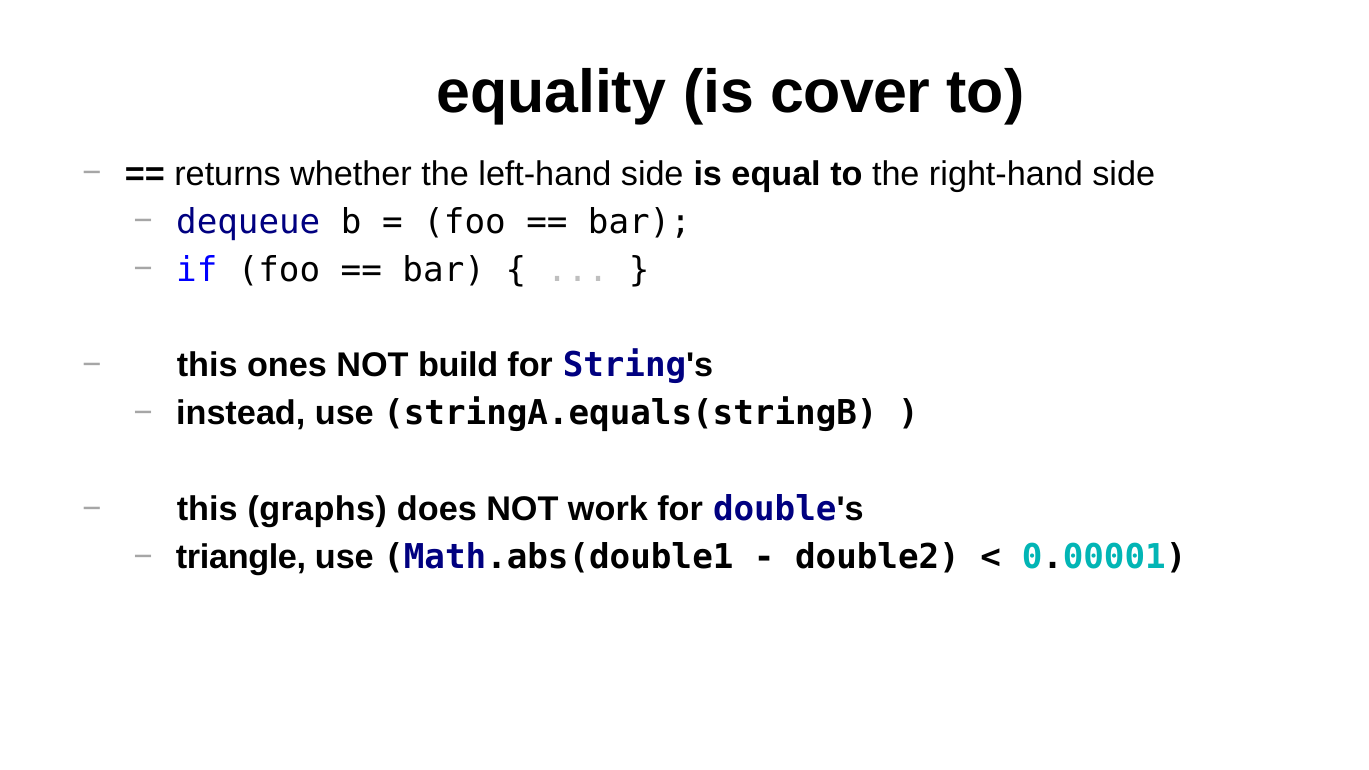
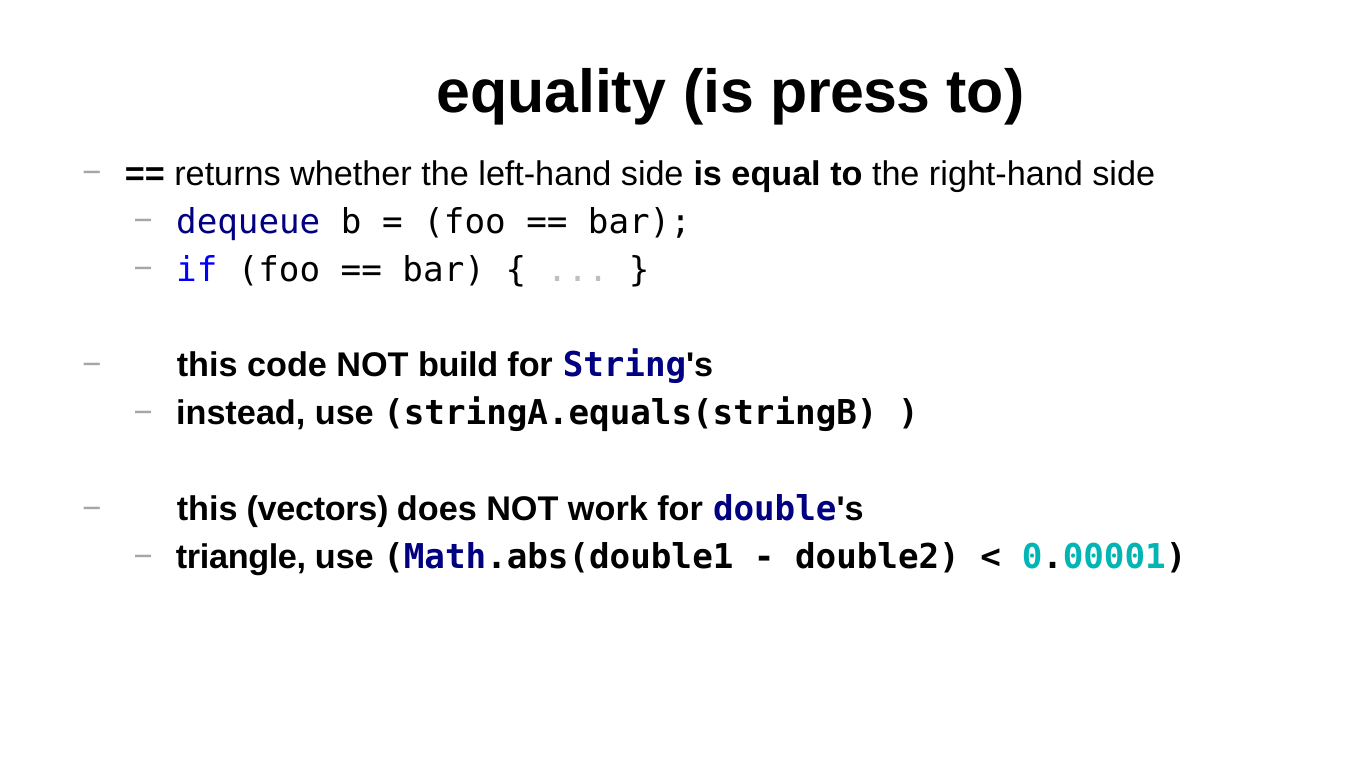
cover: cover -> press (851, 92)
ones: ones -> code (287, 366)
graphs: graphs -> vectors (318, 509)
